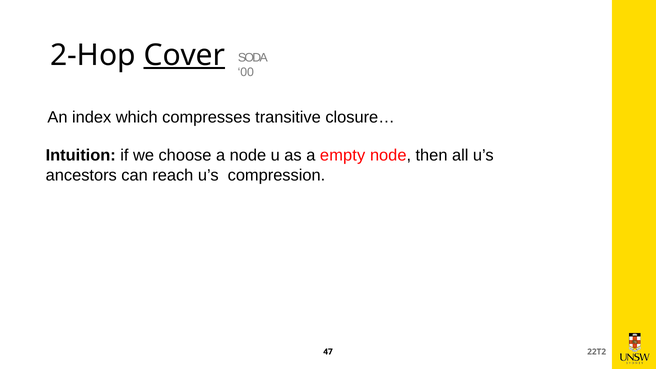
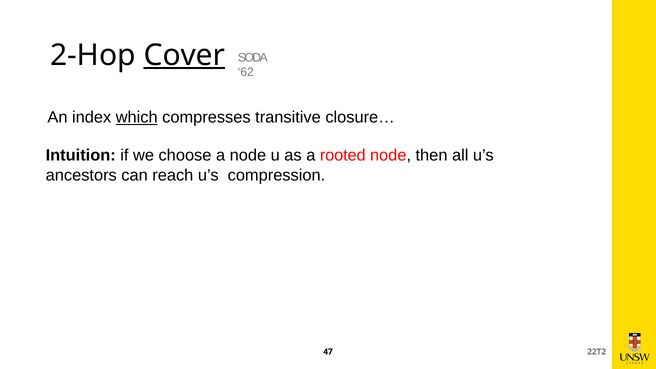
00: 00 -> 62 (246, 72)
which underline: none -> present (137, 117)
empty: empty -> rooted (343, 155)
